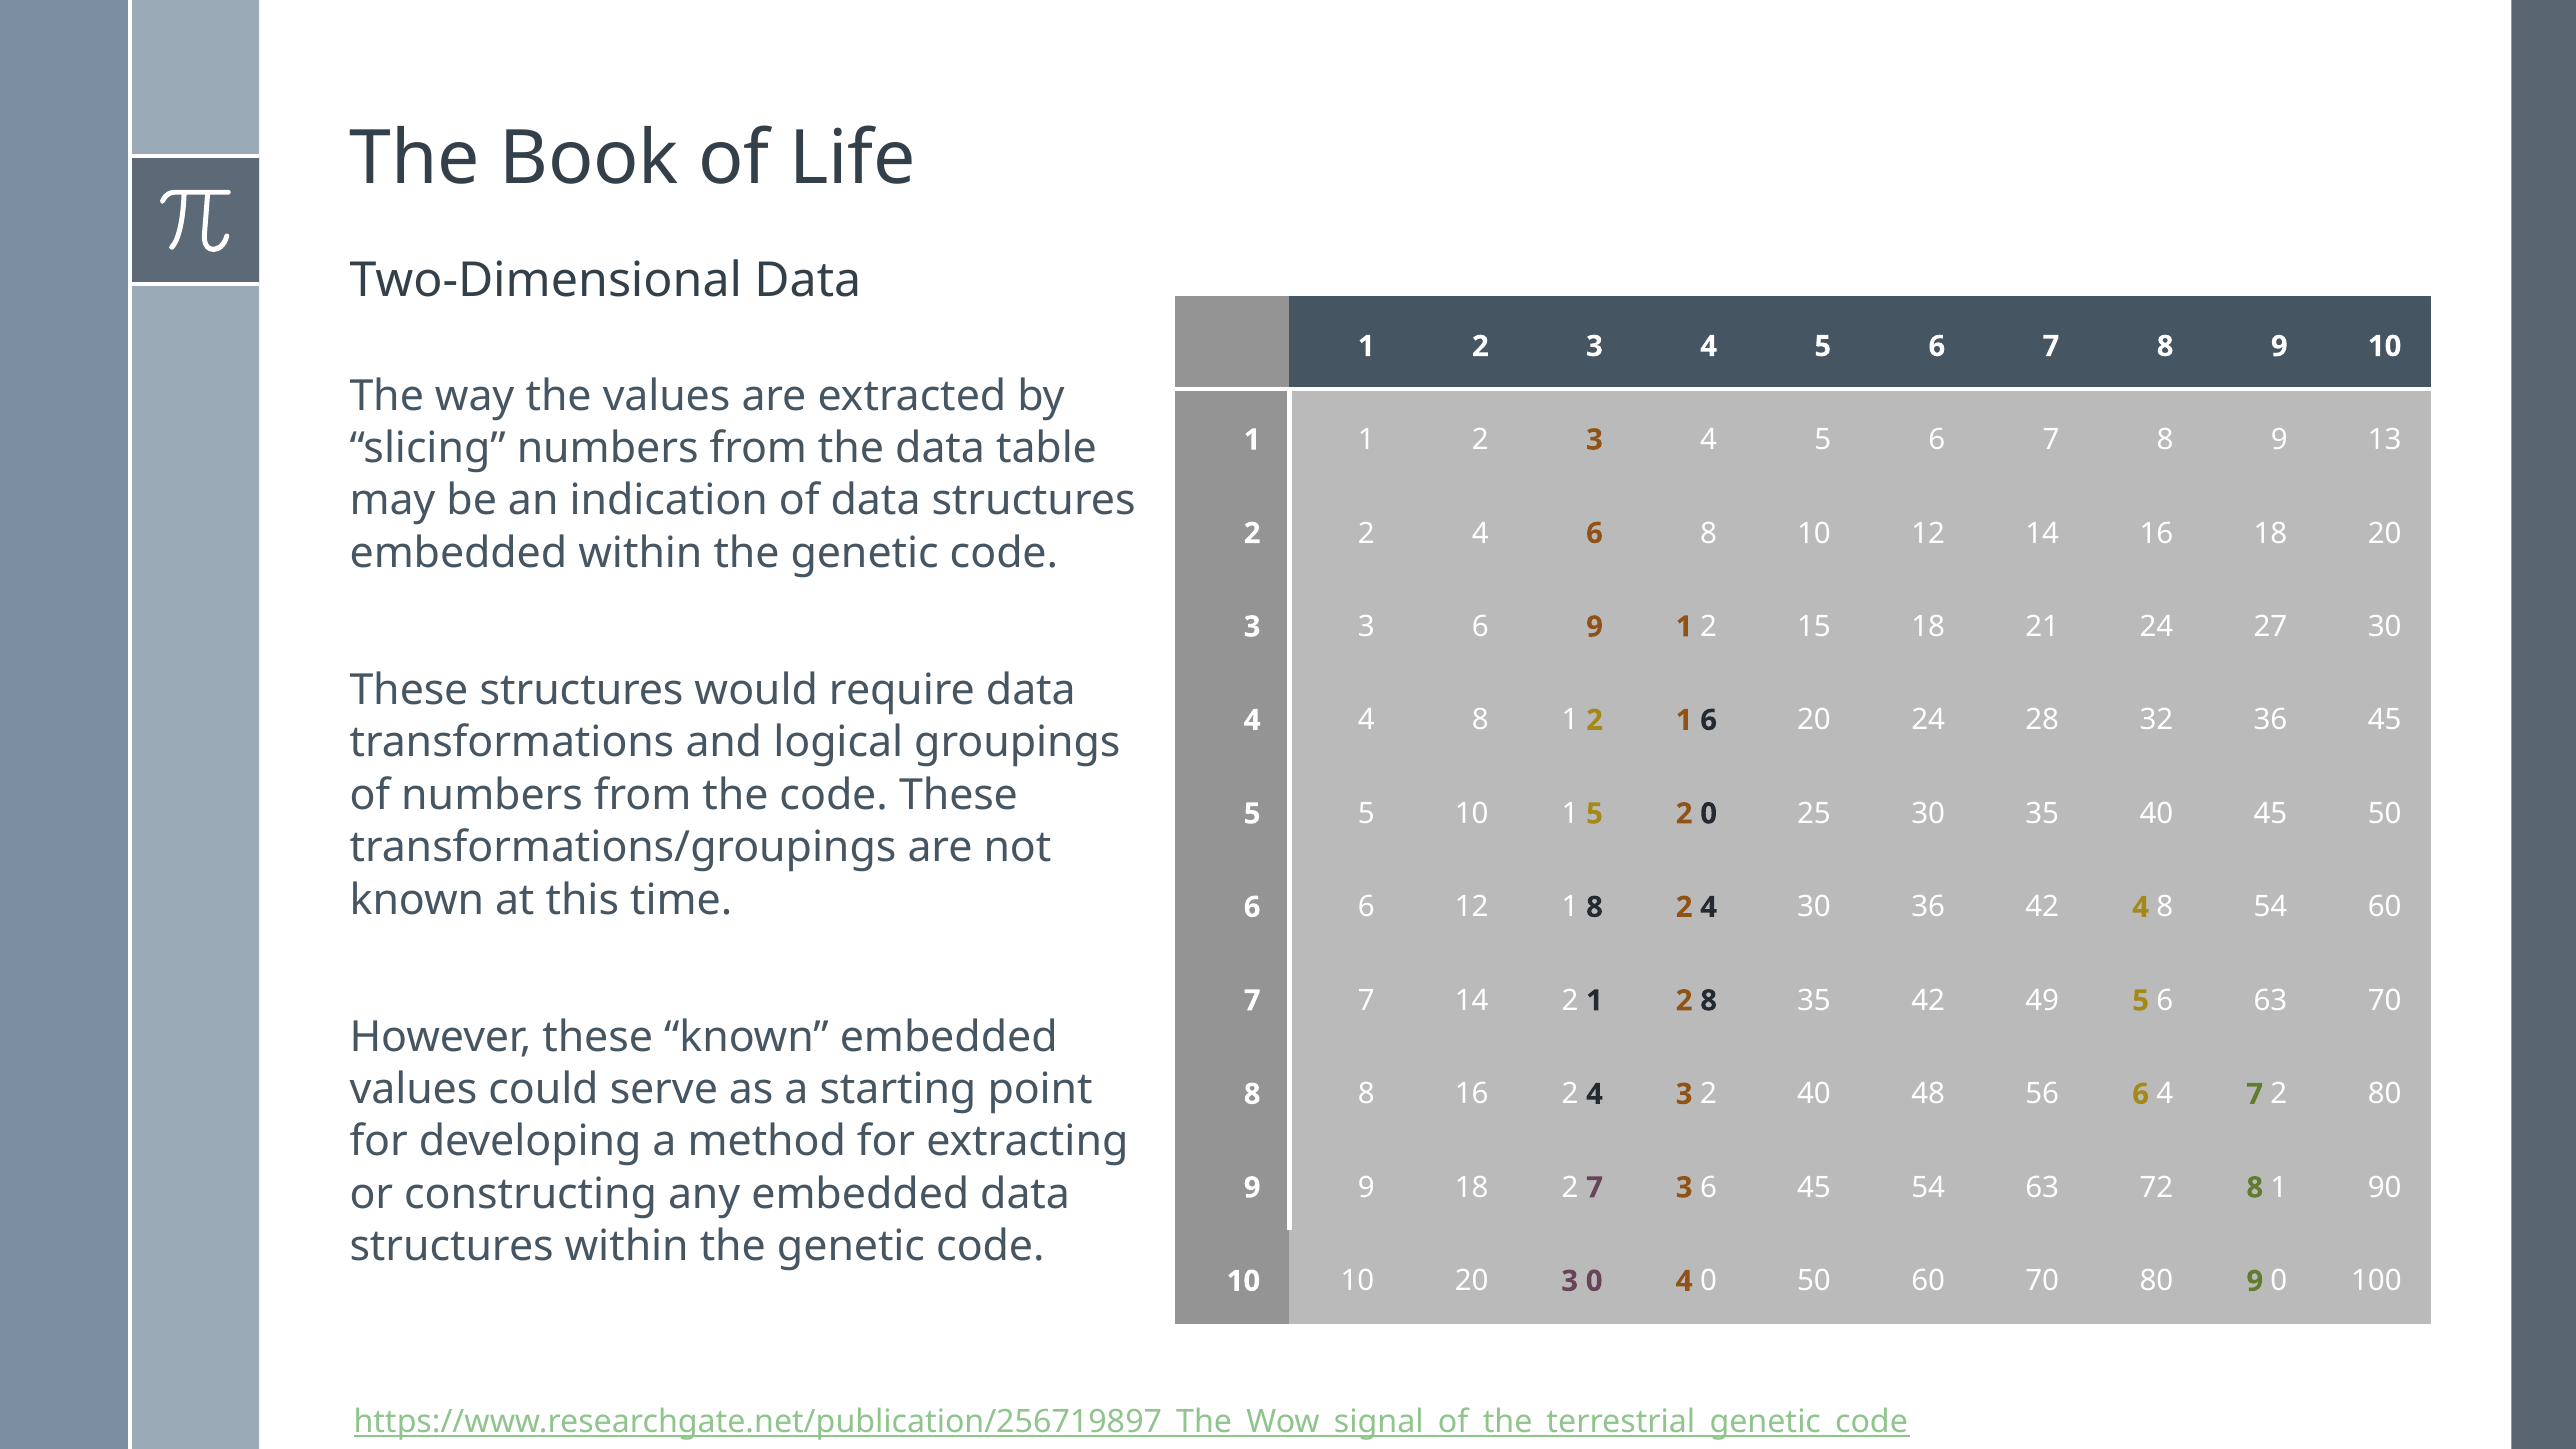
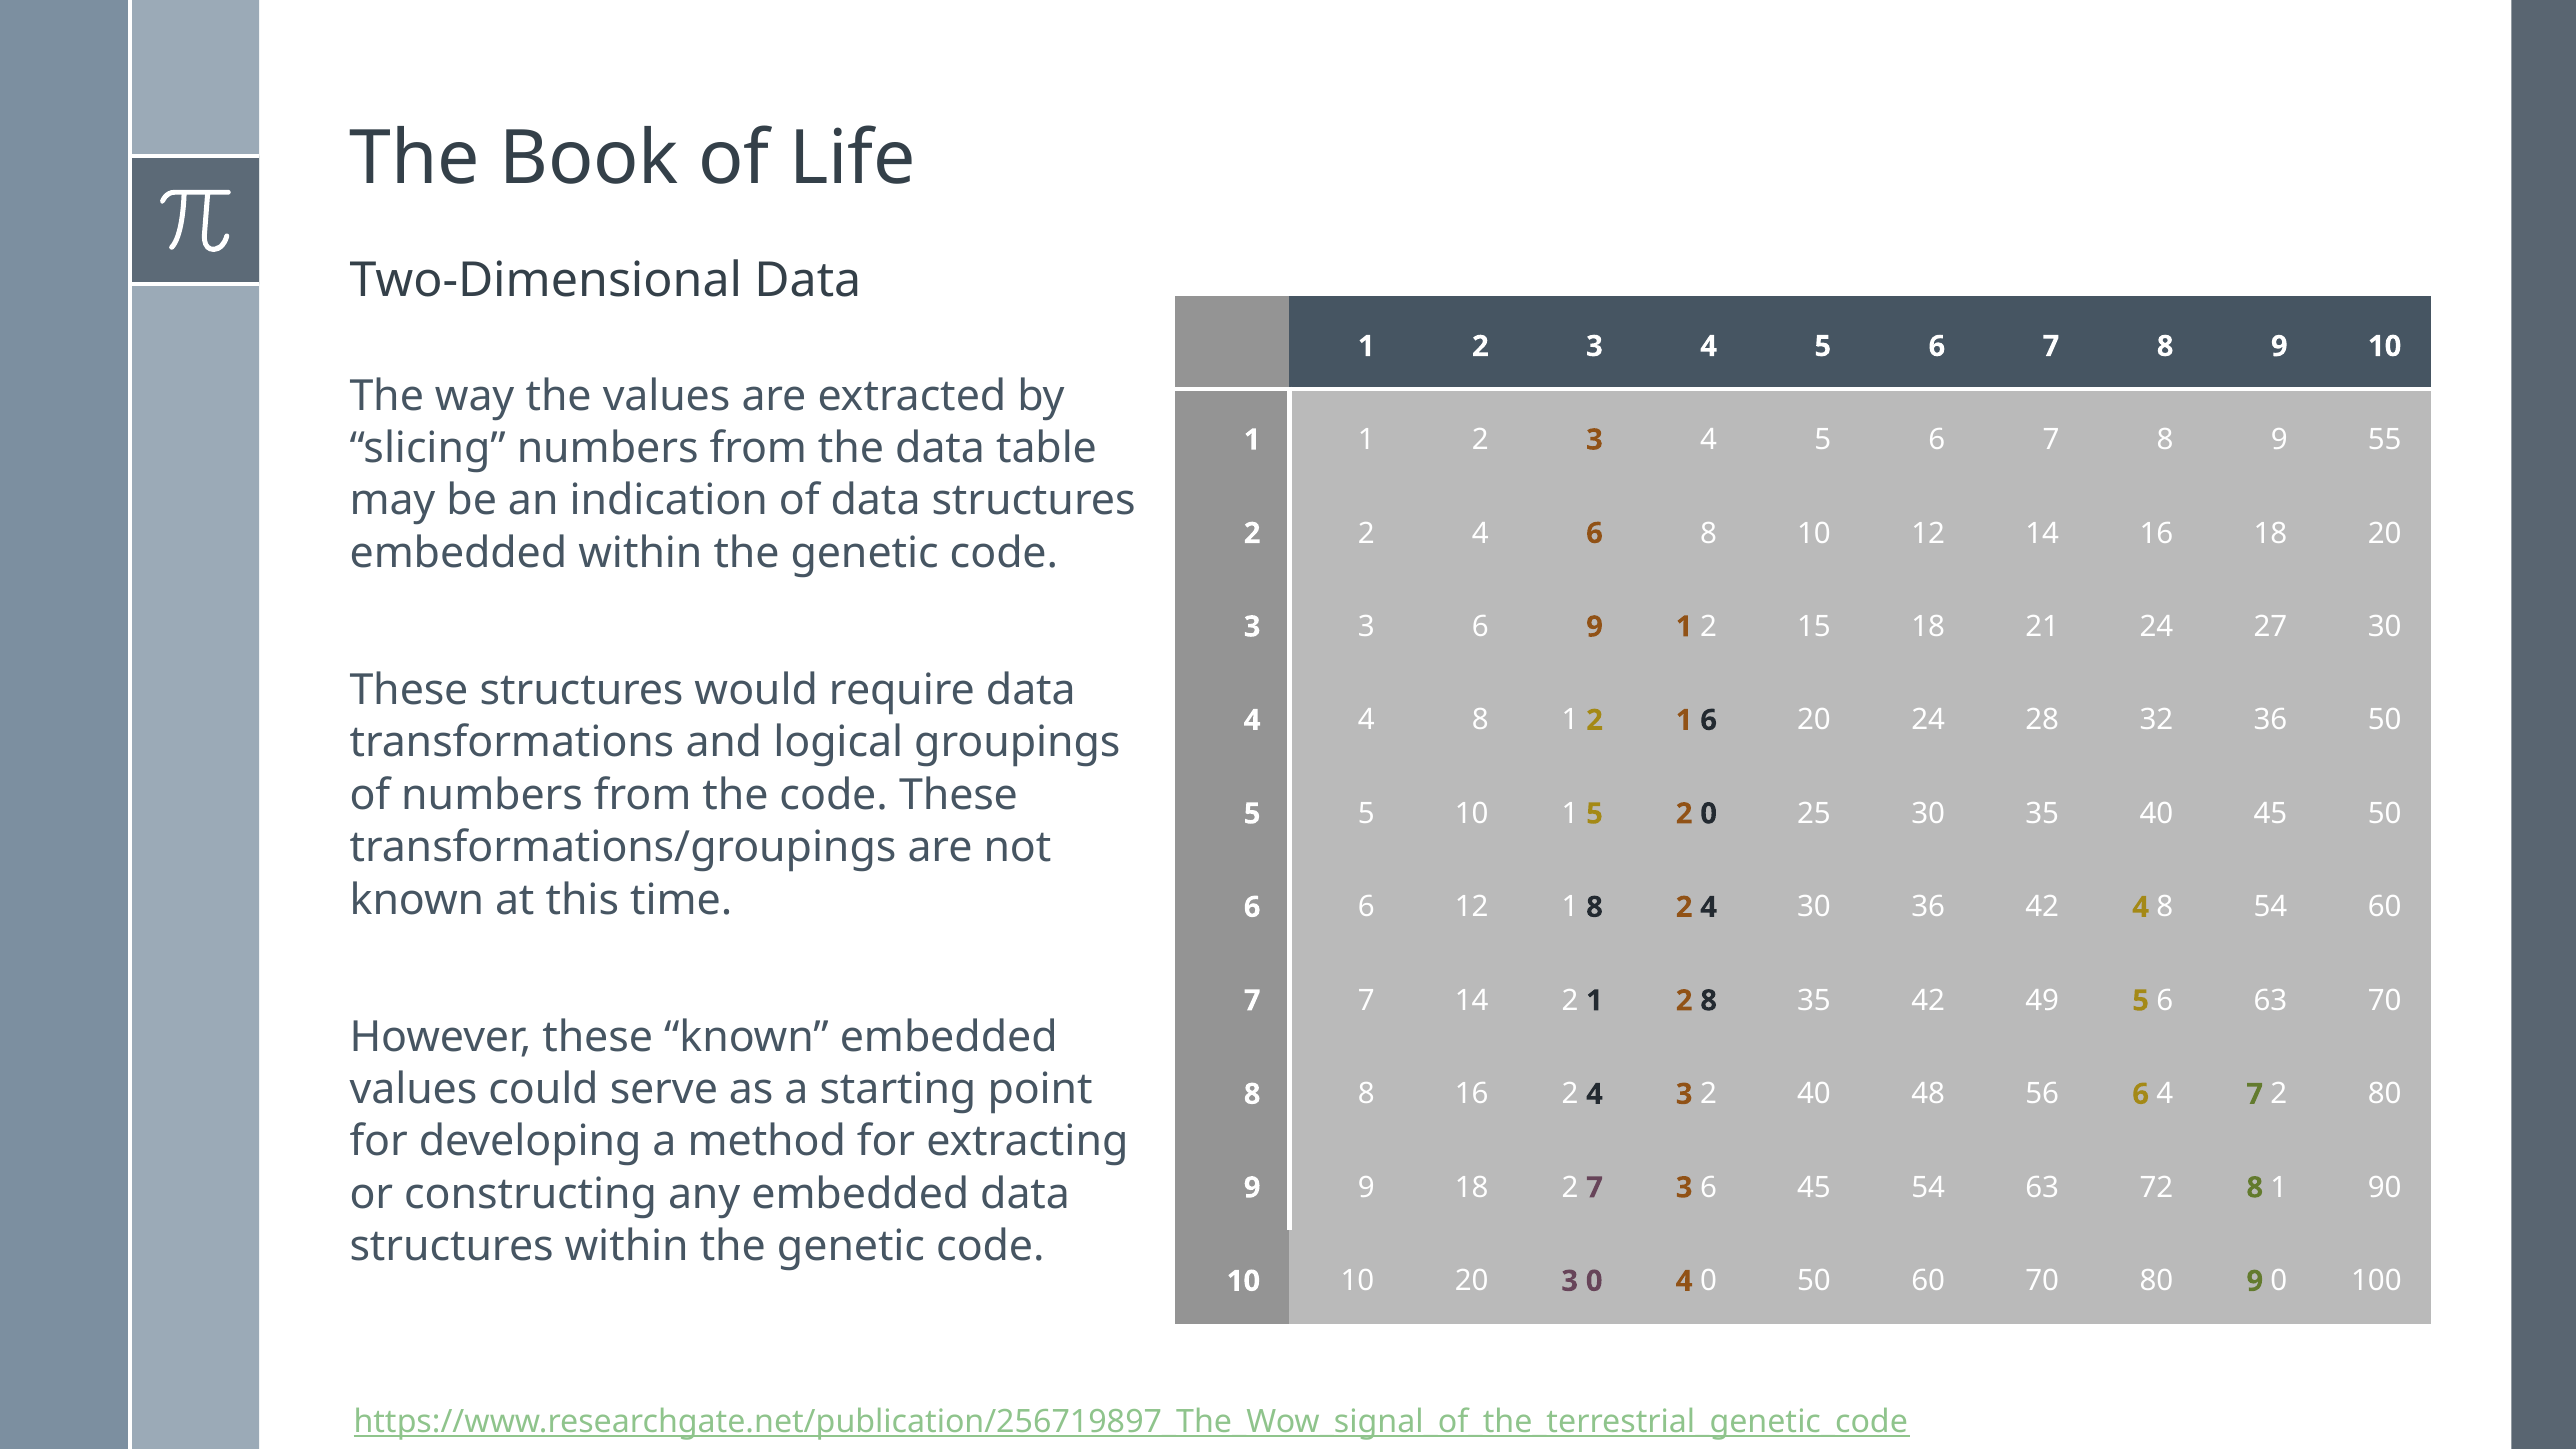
13: 13 -> 55 (2385, 440)
36 45: 45 -> 50 (2385, 720)
